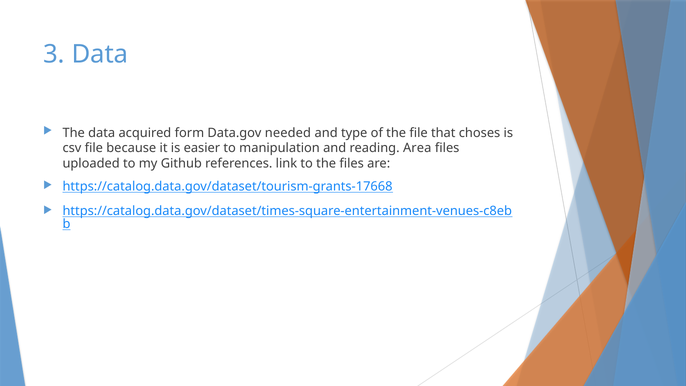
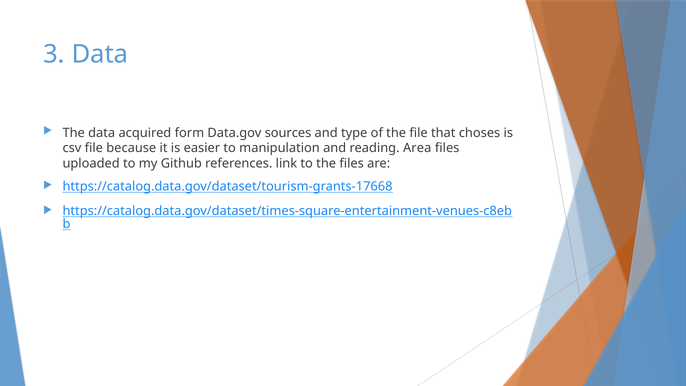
needed: needed -> sources (288, 133)
